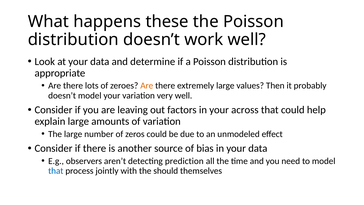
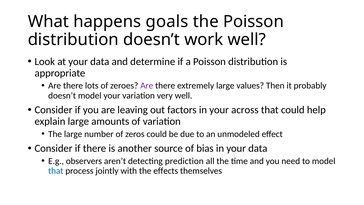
these: these -> goals (167, 22)
Are colour: orange -> purple (147, 86)
should: should -> effects (166, 171)
